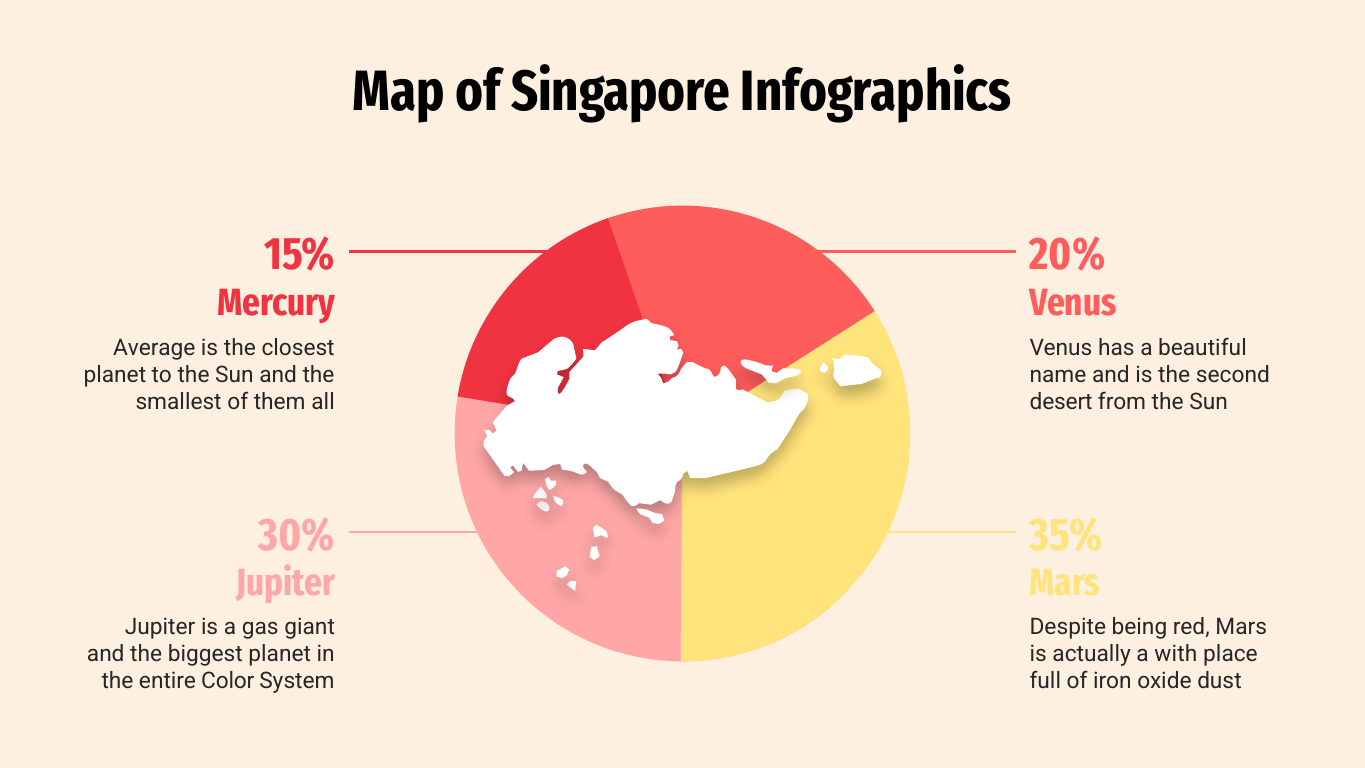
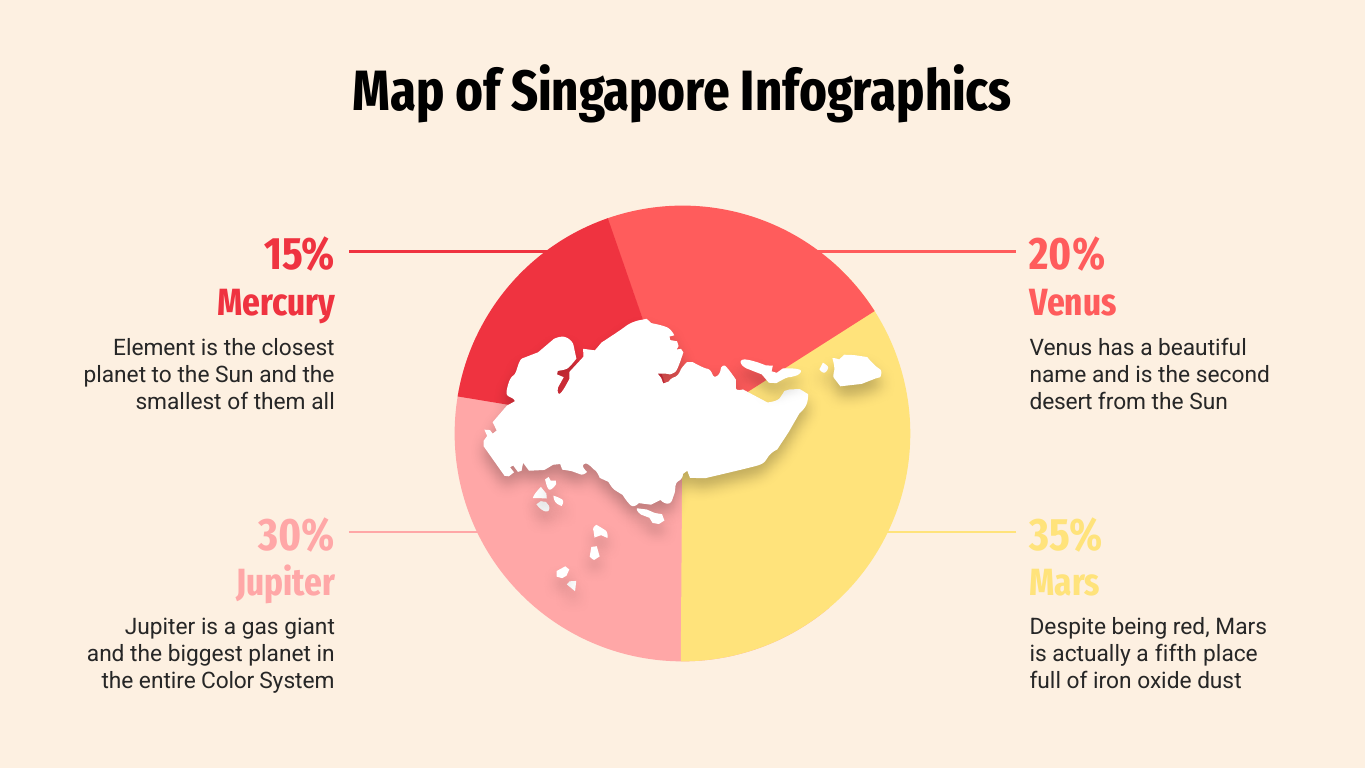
Average: Average -> Element (154, 348)
with: with -> fifth (1176, 654)
